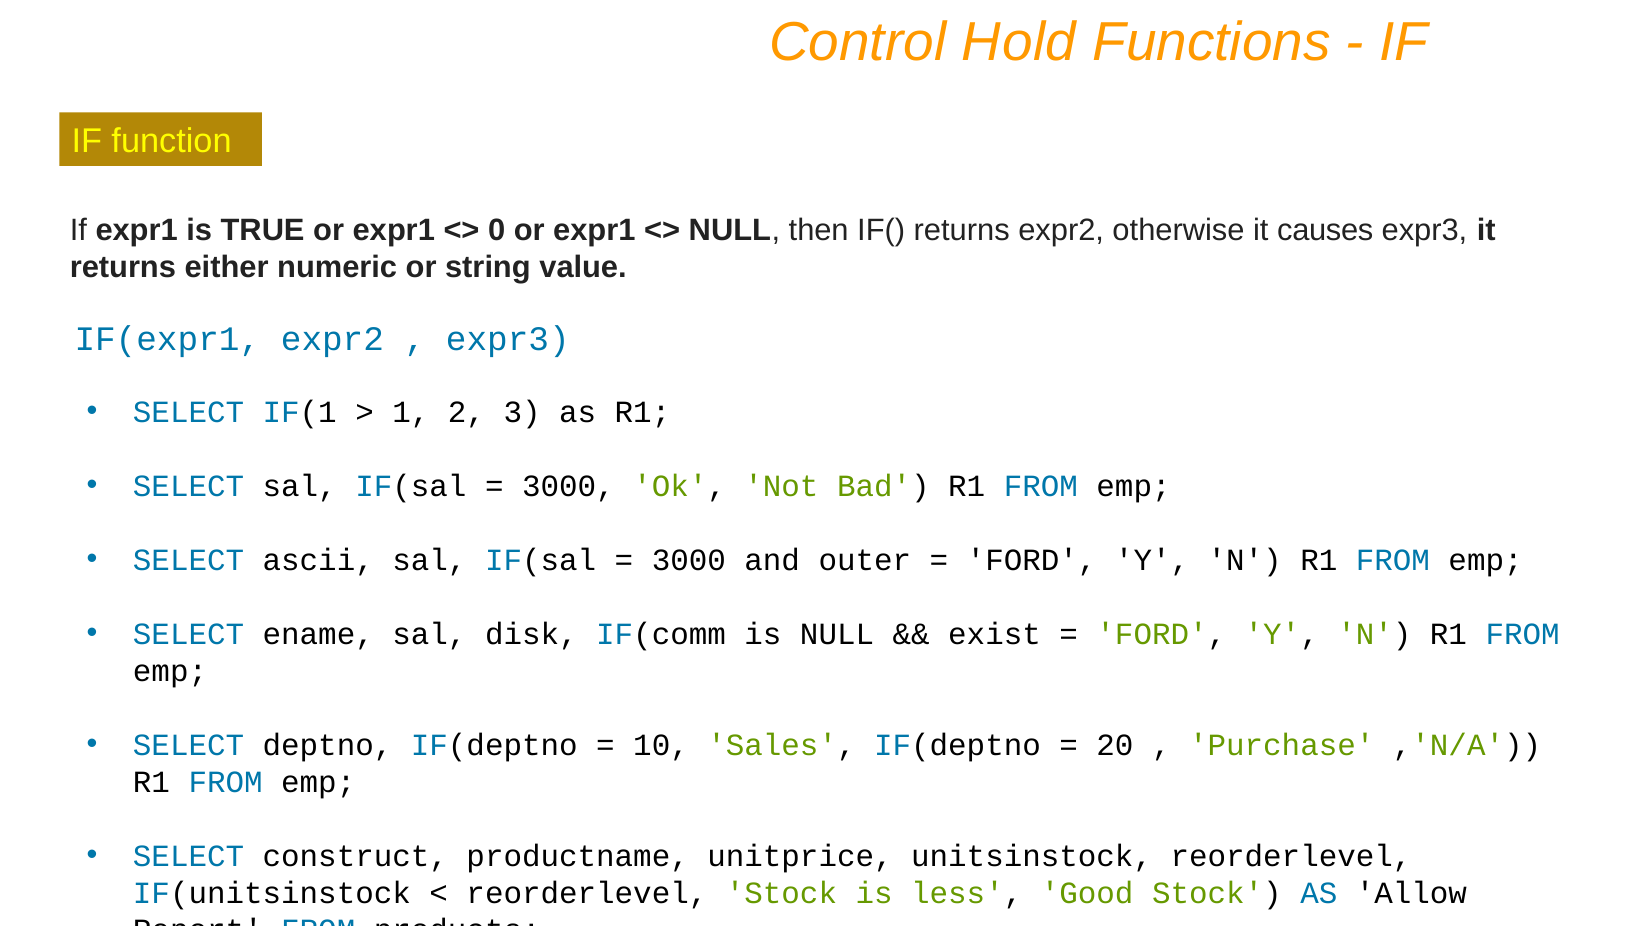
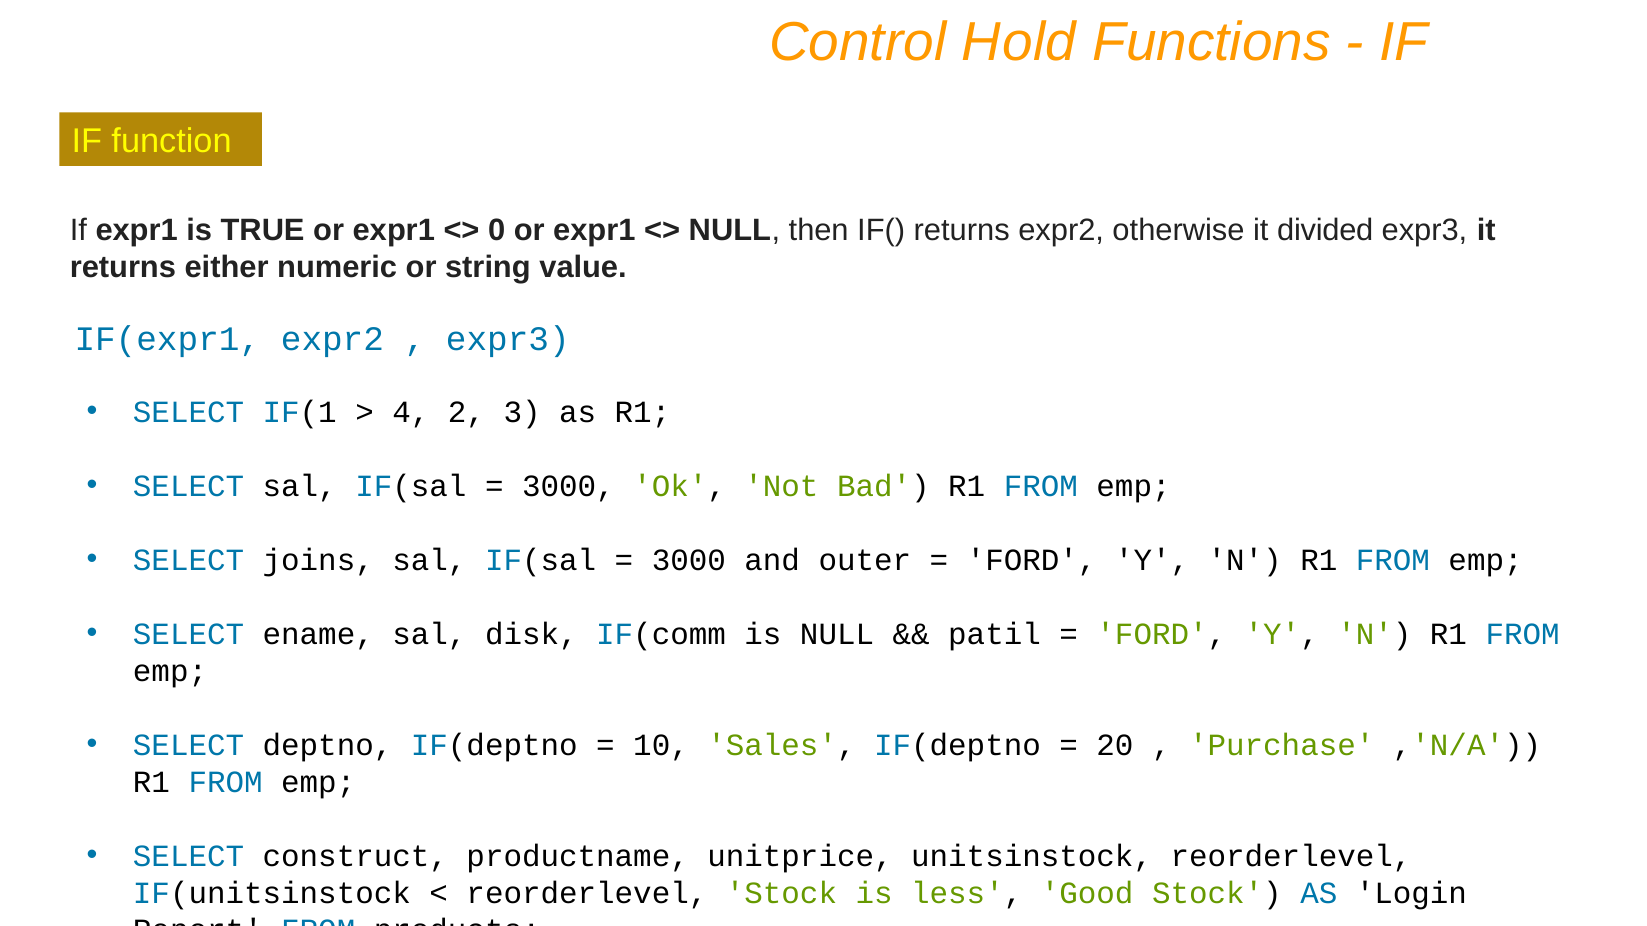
causes: causes -> divided (1325, 230)
1: 1 -> 4 (411, 412)
ascii: ascii -> joins (318, 560)
exist: exist -> patil (995, 634)
Allow: Allow -> Login (1411, 894)
